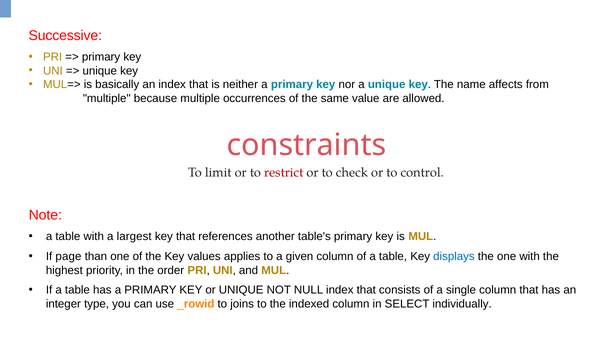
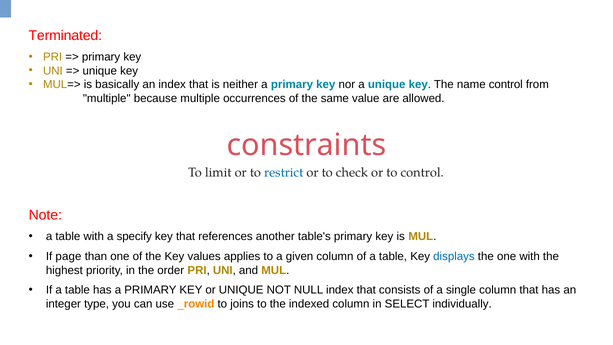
Successive: Successive -> Terminated (65, 36)
name affects: affects -> control (506, 84)
restrict colour: red -> blue (284, 172)
largest: largest -> specify (134, 236)
